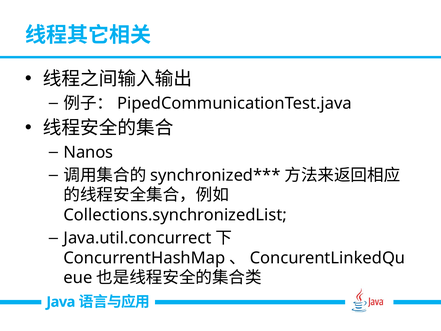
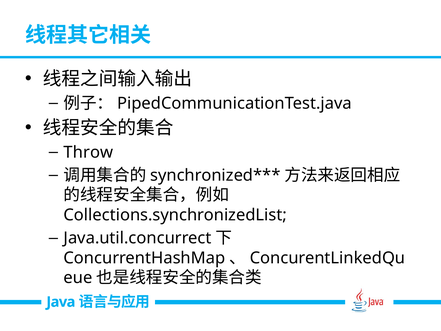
Nanos: Nanos -> Throw (88, 152)
